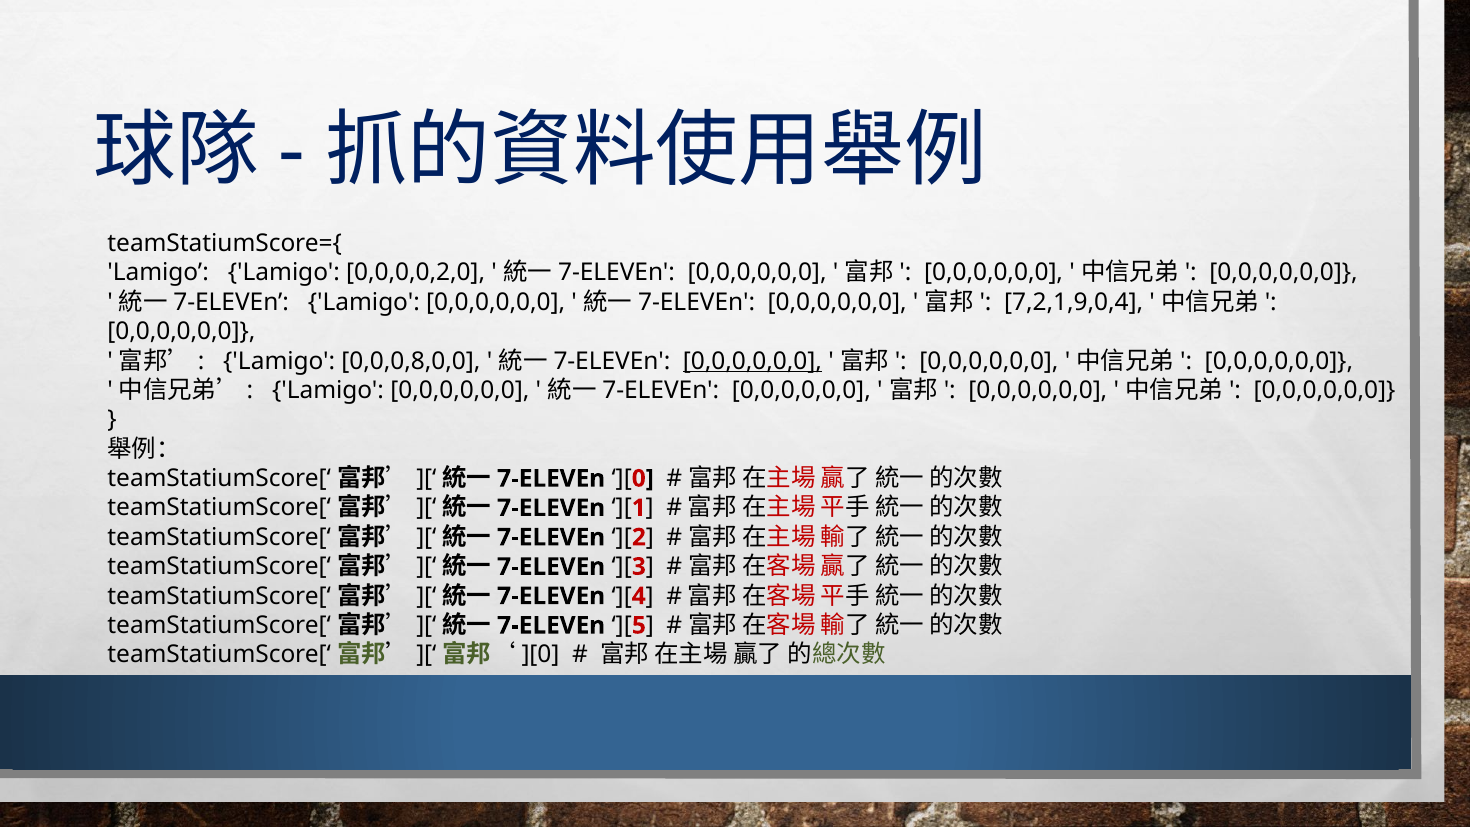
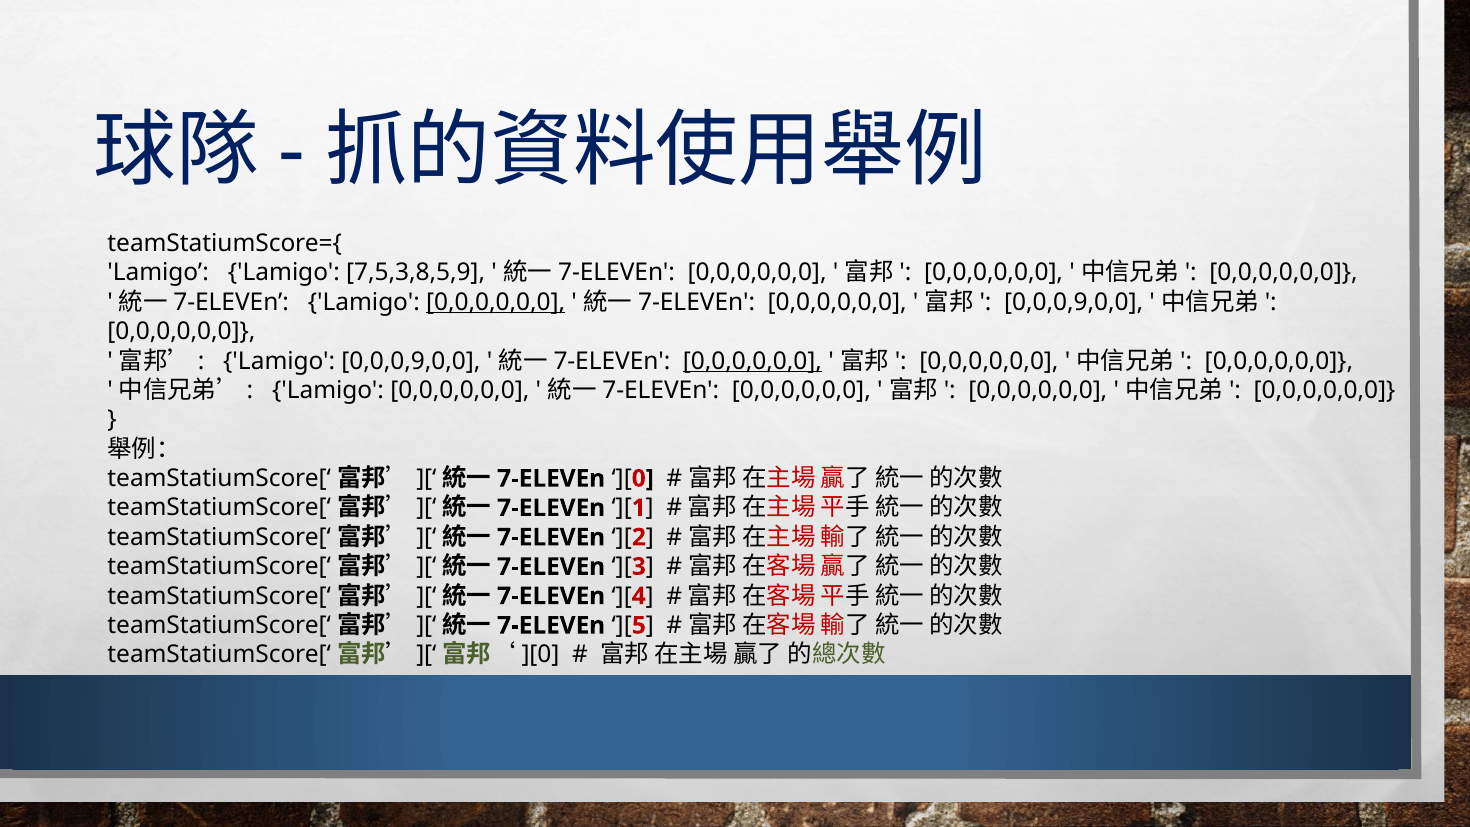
0,0,0,0,2,0: 0,0,0,0,2,0 -> 7,5,3,8,5,9 (416, 273)
0,0,0,0,0,0 underline: none -> present (496, 302)
7,2,1,9,0,4: 7,2,1,9,0,4 -> 0,0,0,9,0,0 (1074, 302)
Lamigo 0,0,0,8,0,0: 0,0,0,8,0,0 -> 0,0,0,9,0,0 (411, 361)
